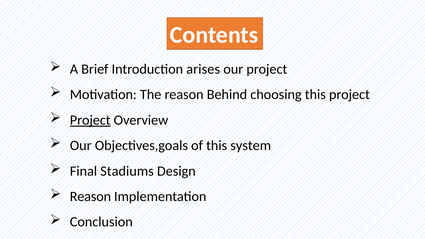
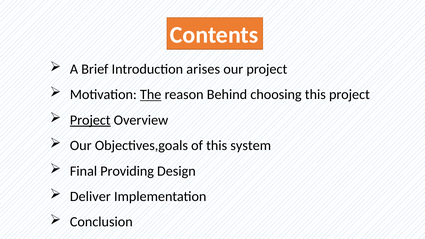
The underline: none -> present (151, 95)
Stadiums: Stadiums -> Providing (127, 171)
Reason: Reason -> Deliver (90, 197)
